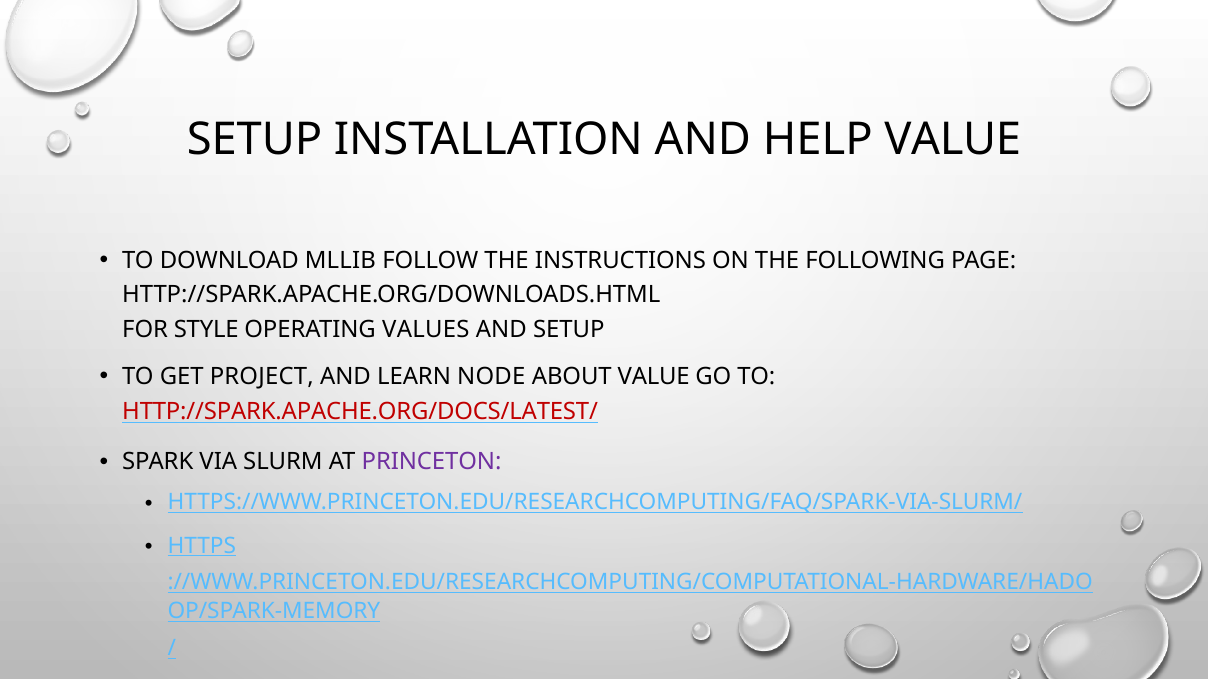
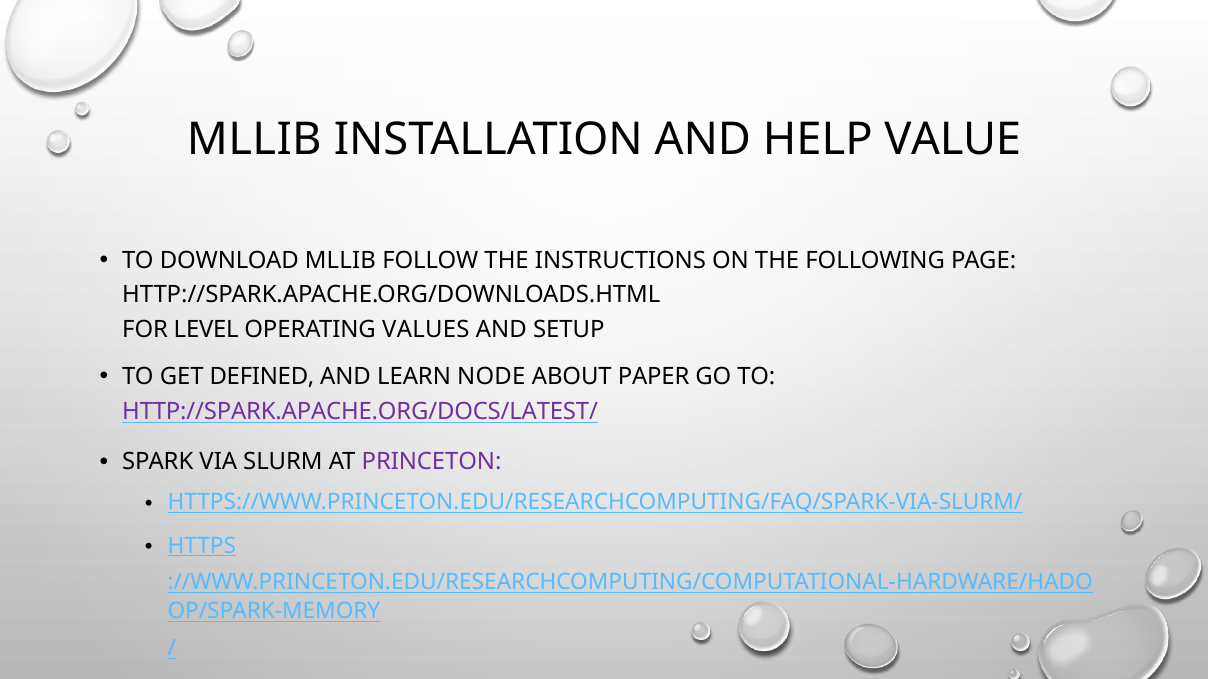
SETUP: SETUP -> MLLIB (254, 140)
STYLE: STYLE -> LEVEL (206, 330)
PROJECT: PROJECT -> DEFINED (262, 377)
ABOUT VALUE: VALUE -> PAPER (654, 377)
HTTP://SPARK.APACHE.ORG/DOCS/LATEST/ colour: red -> purple (360, 412)
